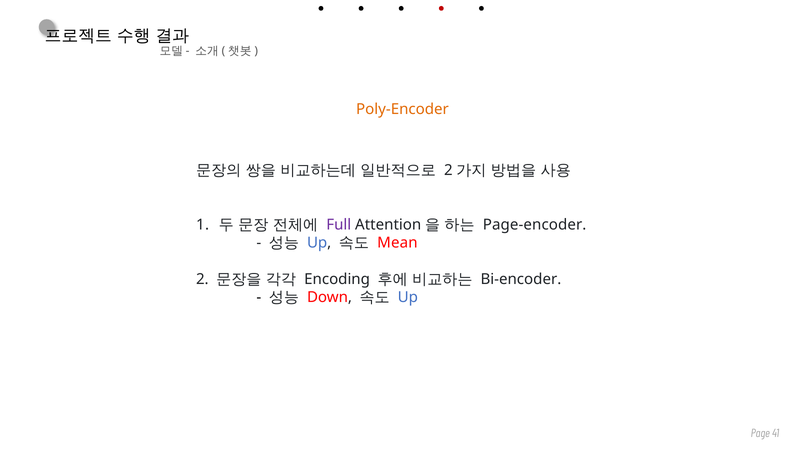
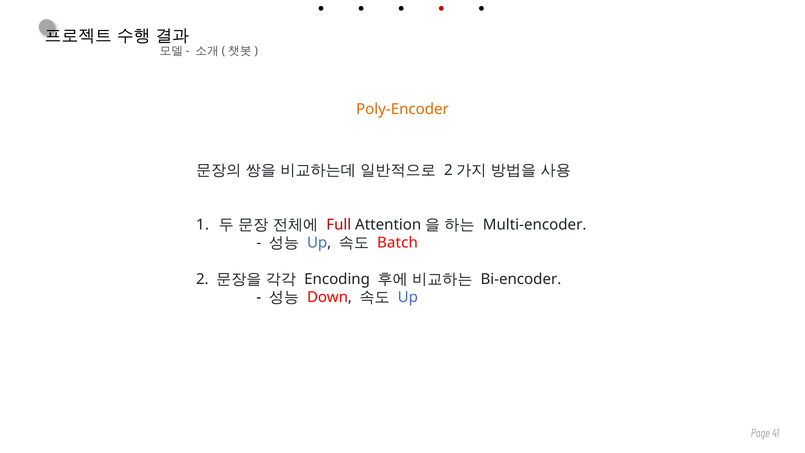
Full colour: purple -> red (339, 225)
Page-encoder: Page-encoder -> Multi-encoder (535, 225)
Mean: Mean -> Batch (397, 243)
